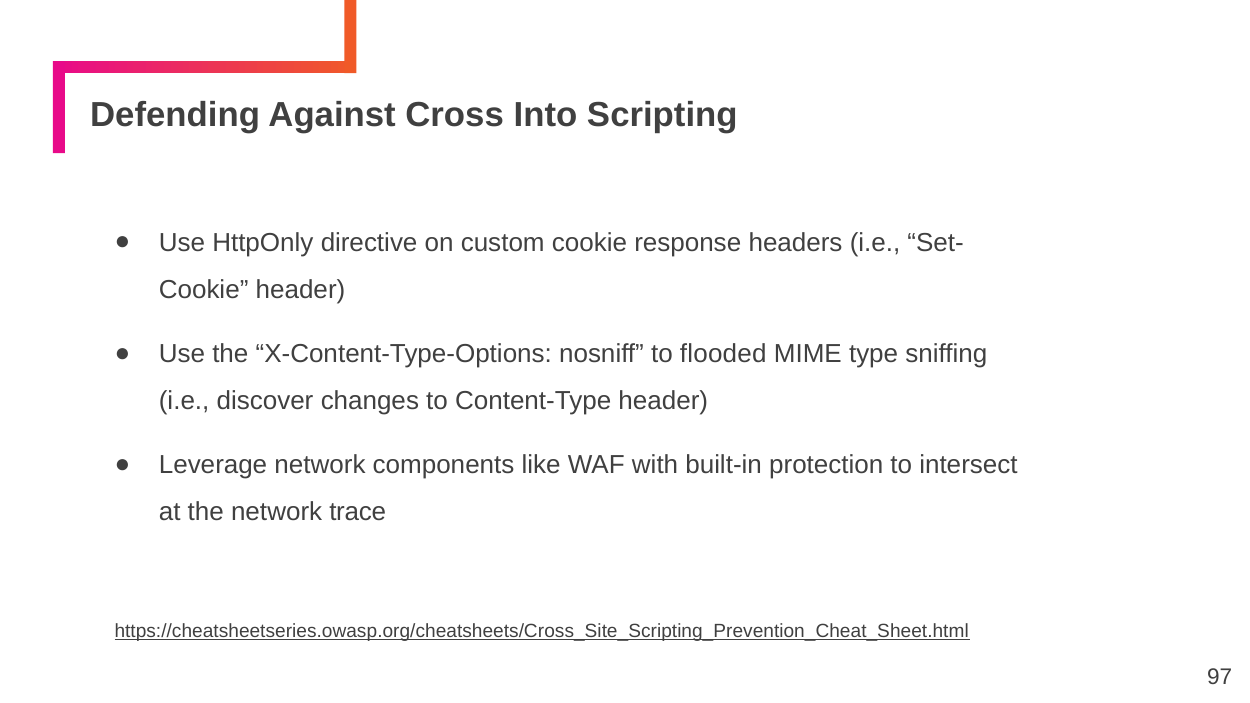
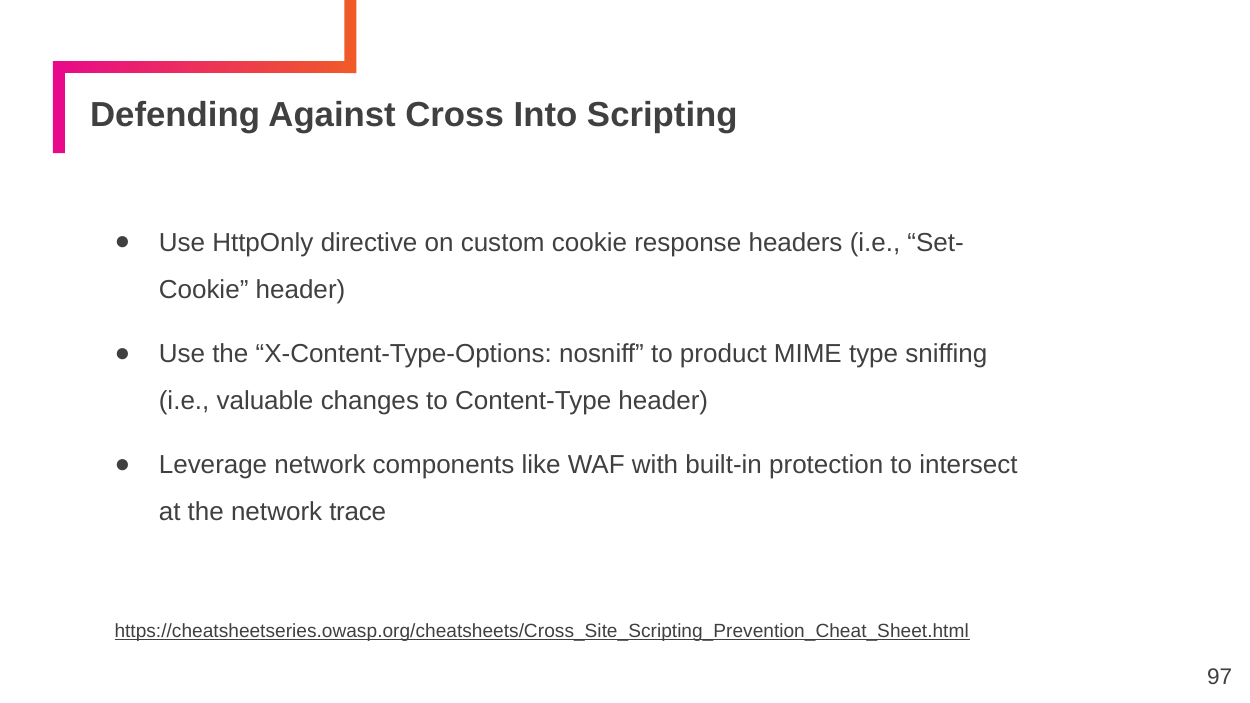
flooded: flooded -> product (723, 354)
discover: discover -> valuable (265, 401)
